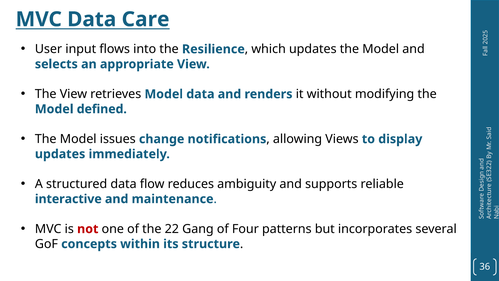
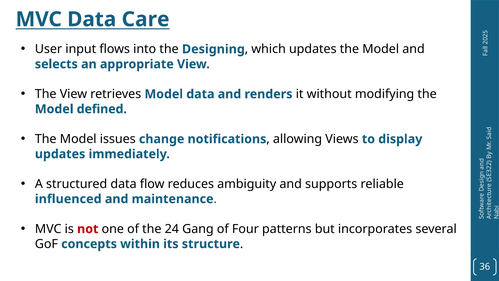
Resilience: Resilience -> Designing (213, 49)
interactive: interactive -> influenced (68, 199)
22: 22 -> 24 (172, 229)
